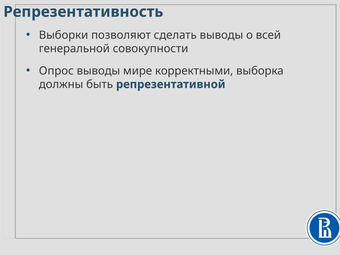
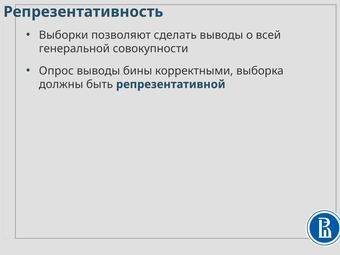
мире: мире -> бины (138, 71)
